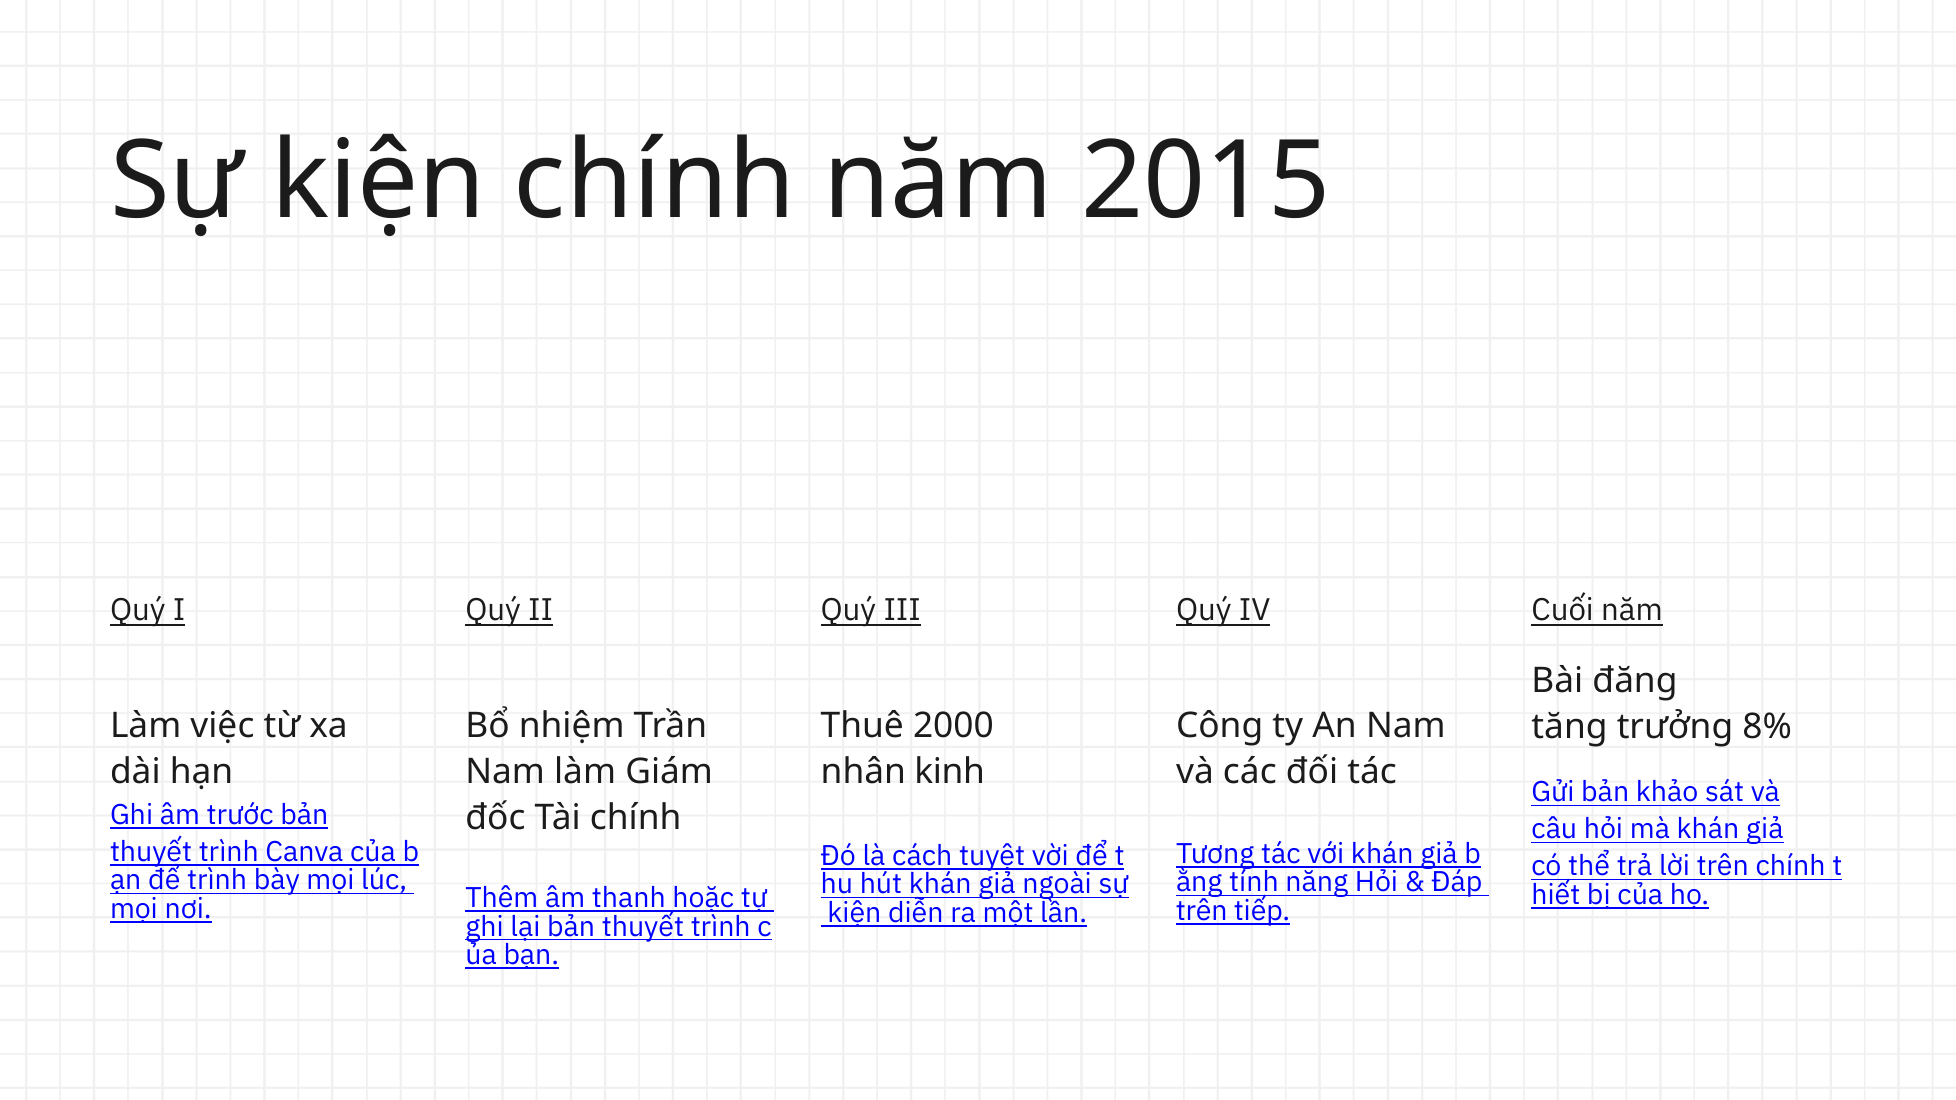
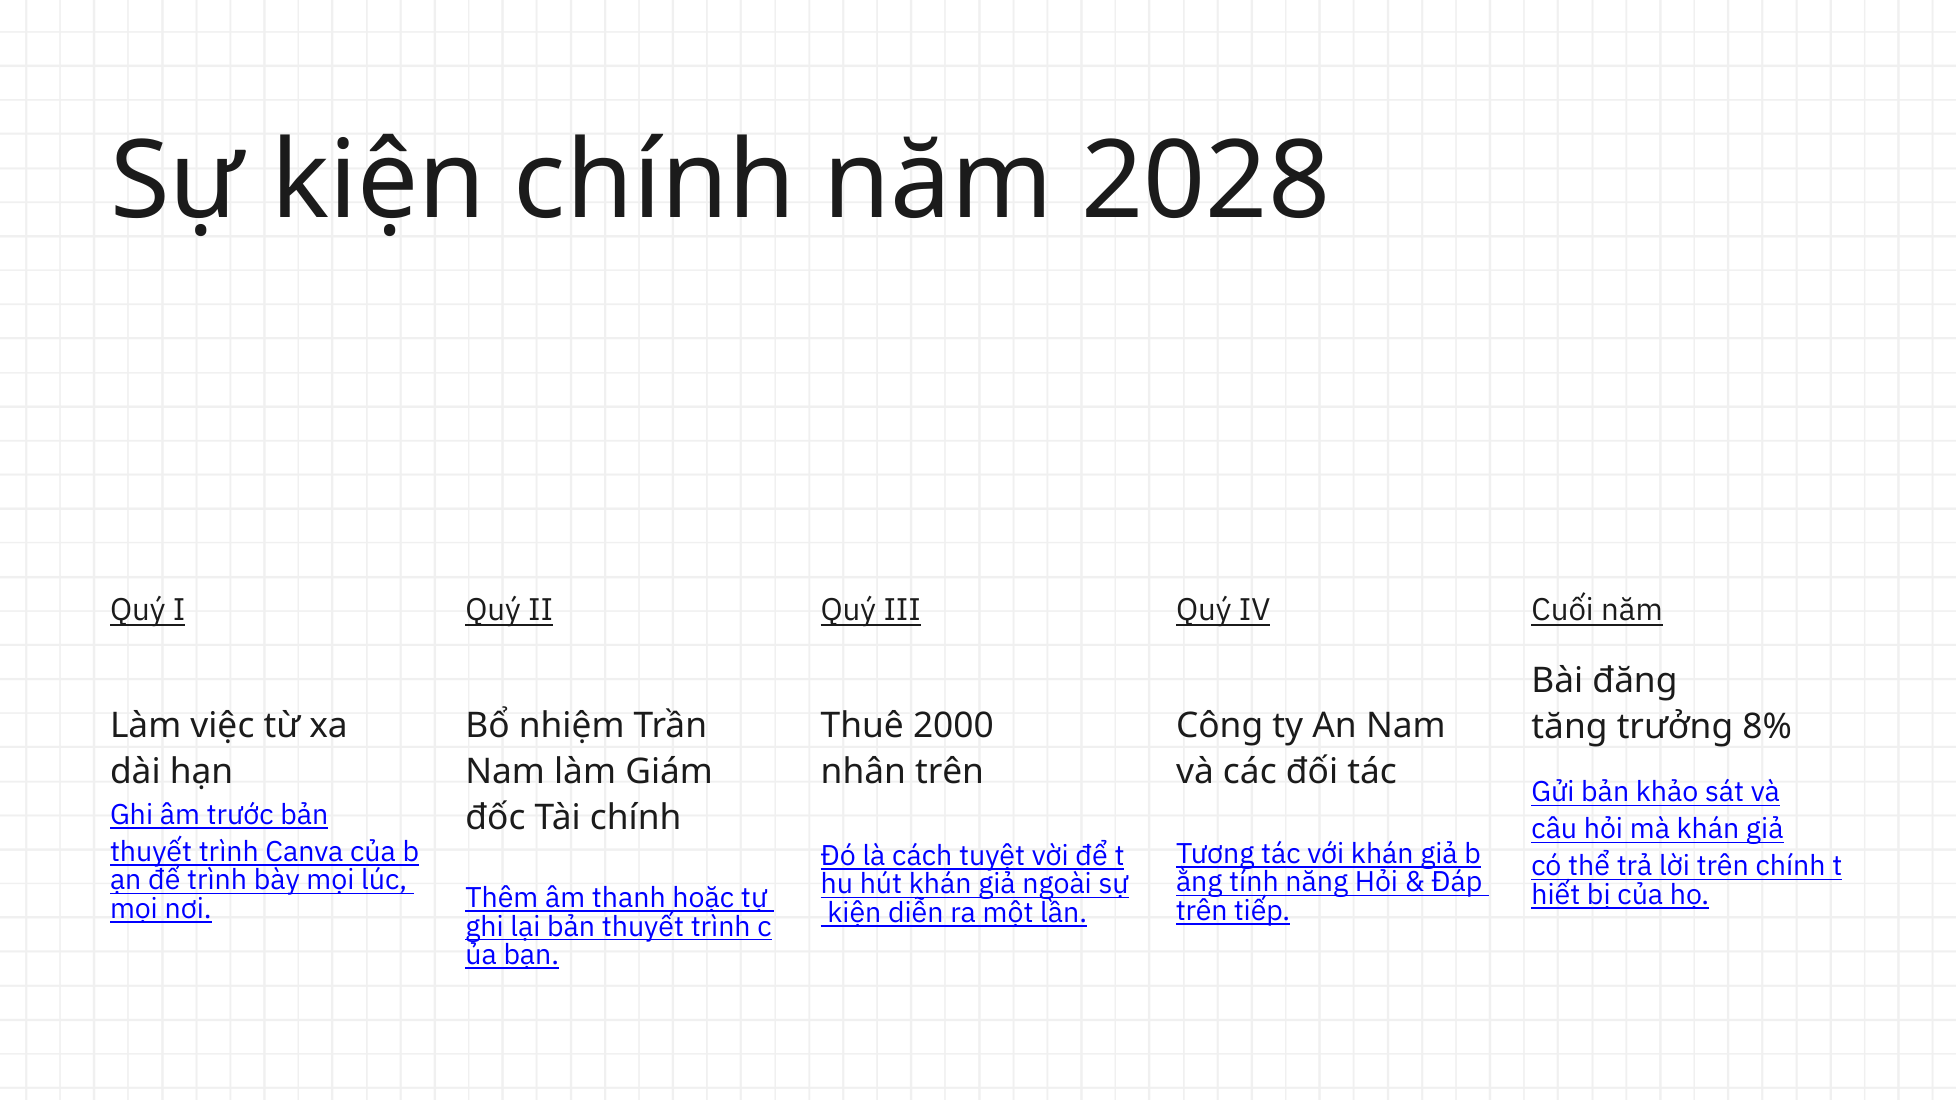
2015: 2015 -> 2028 (1206, 182)
nhân kinh: kinh -> trên (950, 772)
